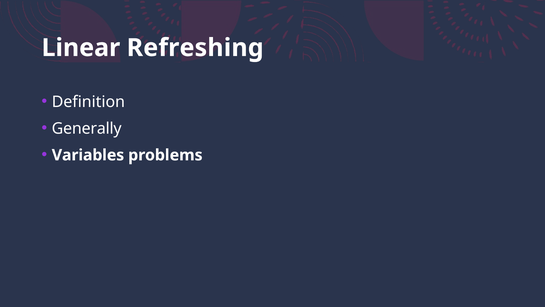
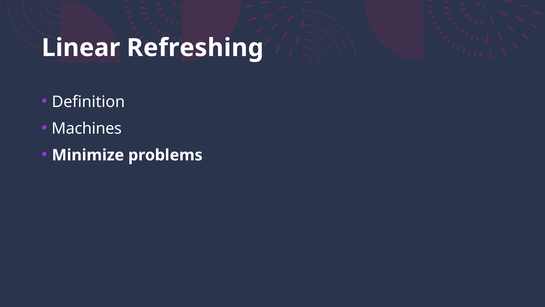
Generally: Generally -> Machines (87, 128)
Variables: Variables -> Minimize (88, 155)
